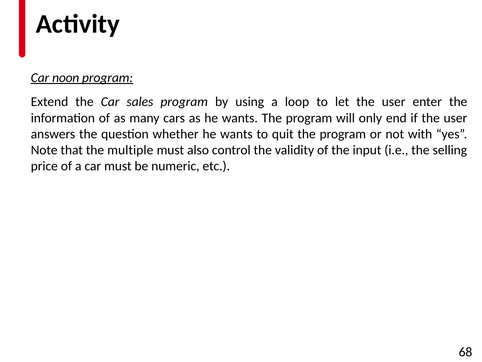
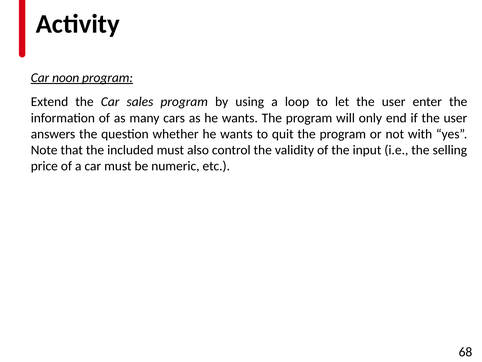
multiple: multiple -> included (130, 150)
